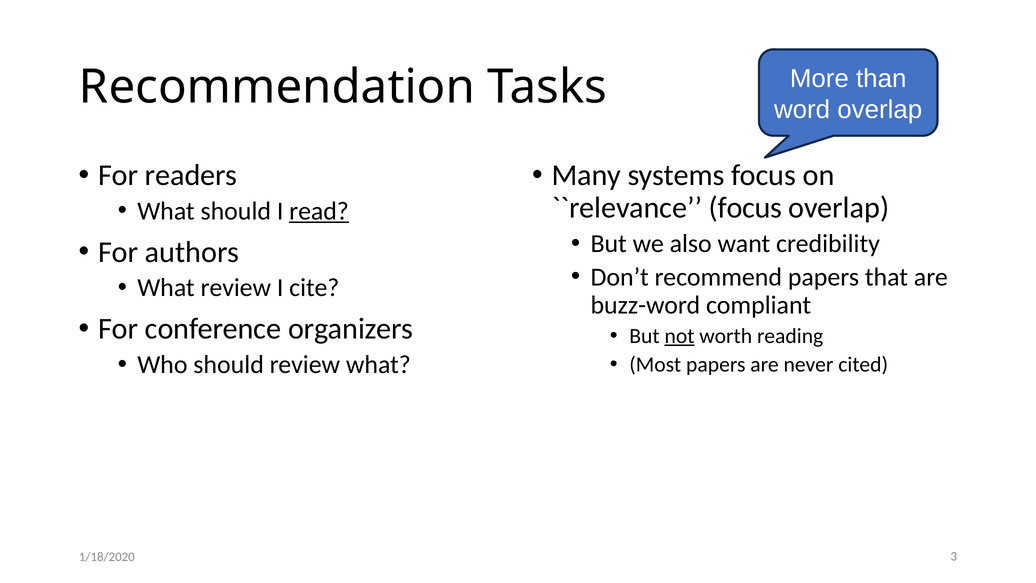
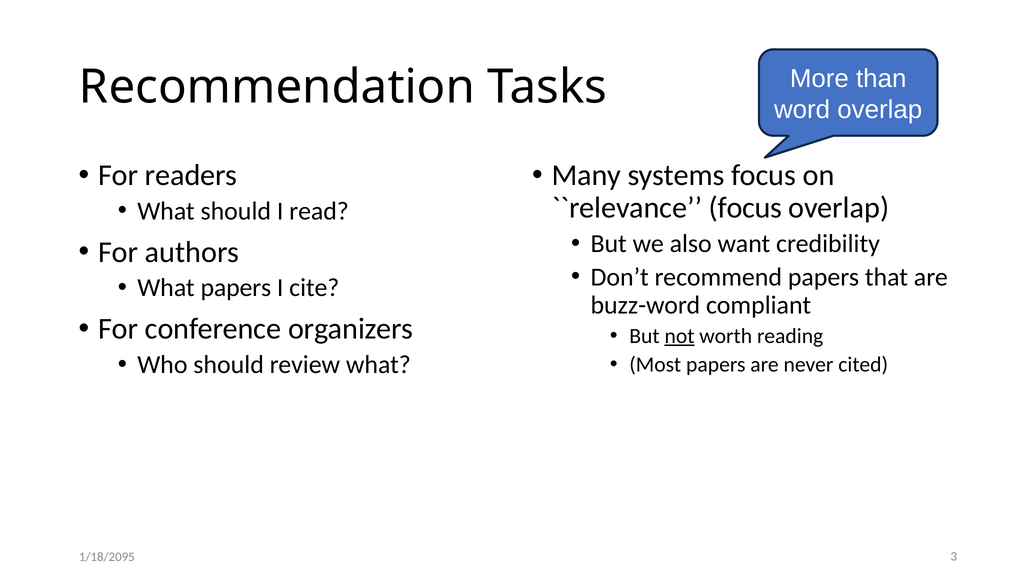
read underline: present -> none (319, 211)
What review: review -> papers (236, 288)
1/18/2020: 1/18/2020 -> 1/18/2095 (107, 557)
